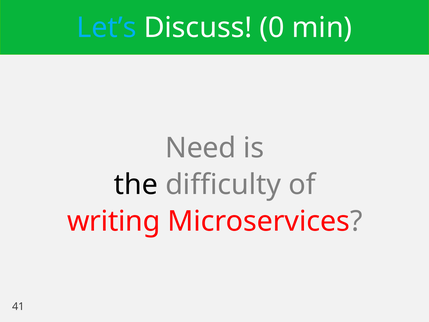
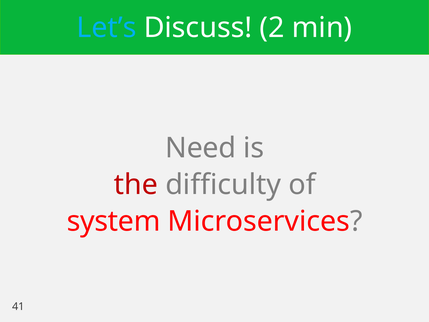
0: 0 -> 2 (272, 28)
the colour: black -> red (136, 185)
writing: writing -> system (114, 221)
